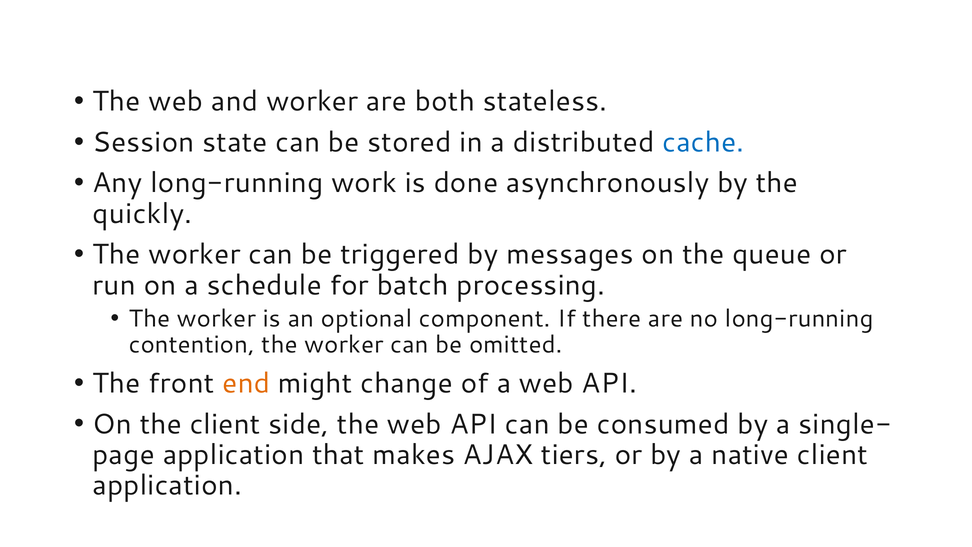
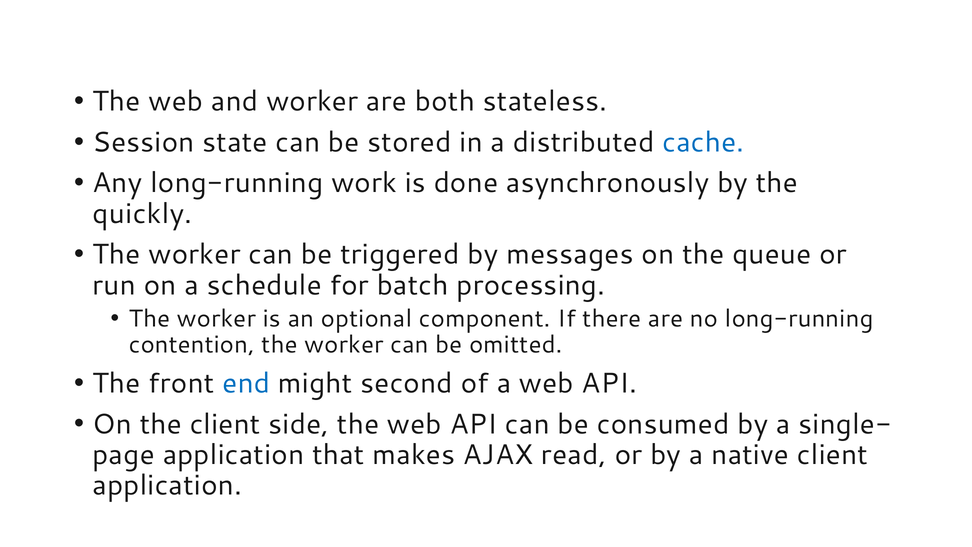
end colour: orange -> blue (246, 383)
change: change -> second (407, 383)
tiers: tiers -> read (574, 455)
